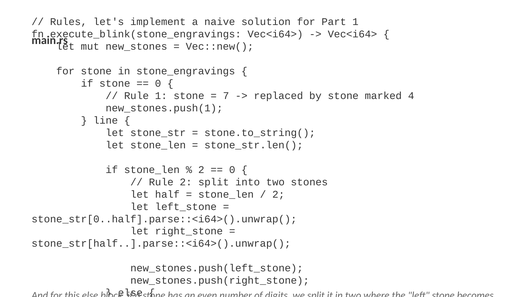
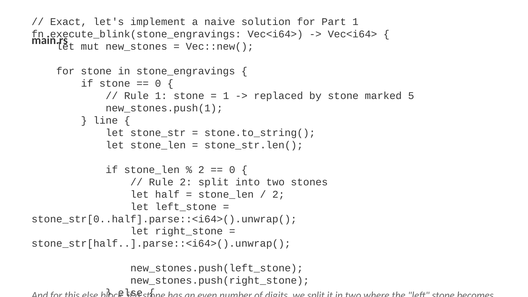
Rules: Rules -> Exact (69, 22)
7: 7 -> 1 (226, 96)
4: 4 -> 5 (411, 96)
